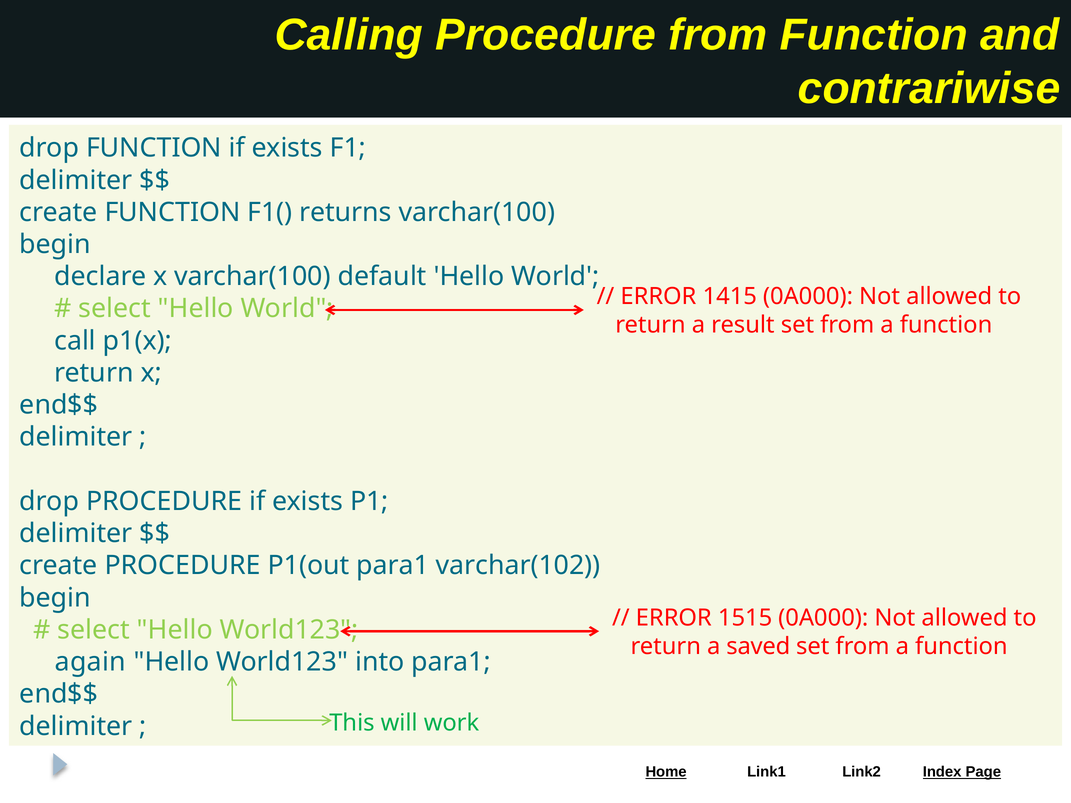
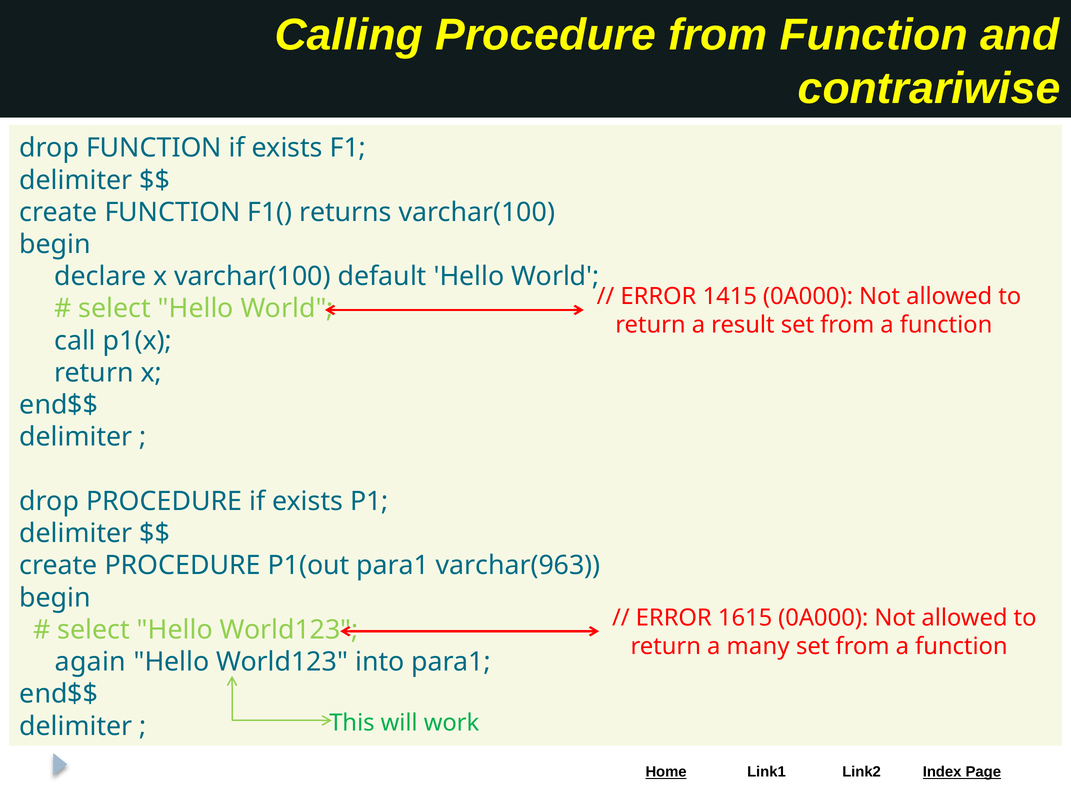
varchar(102: varchar(102 -> varchar(963 (518, 566)
1515: 1515 -> 1615 (745, 618)
saved: saved -> many (758, 647)
